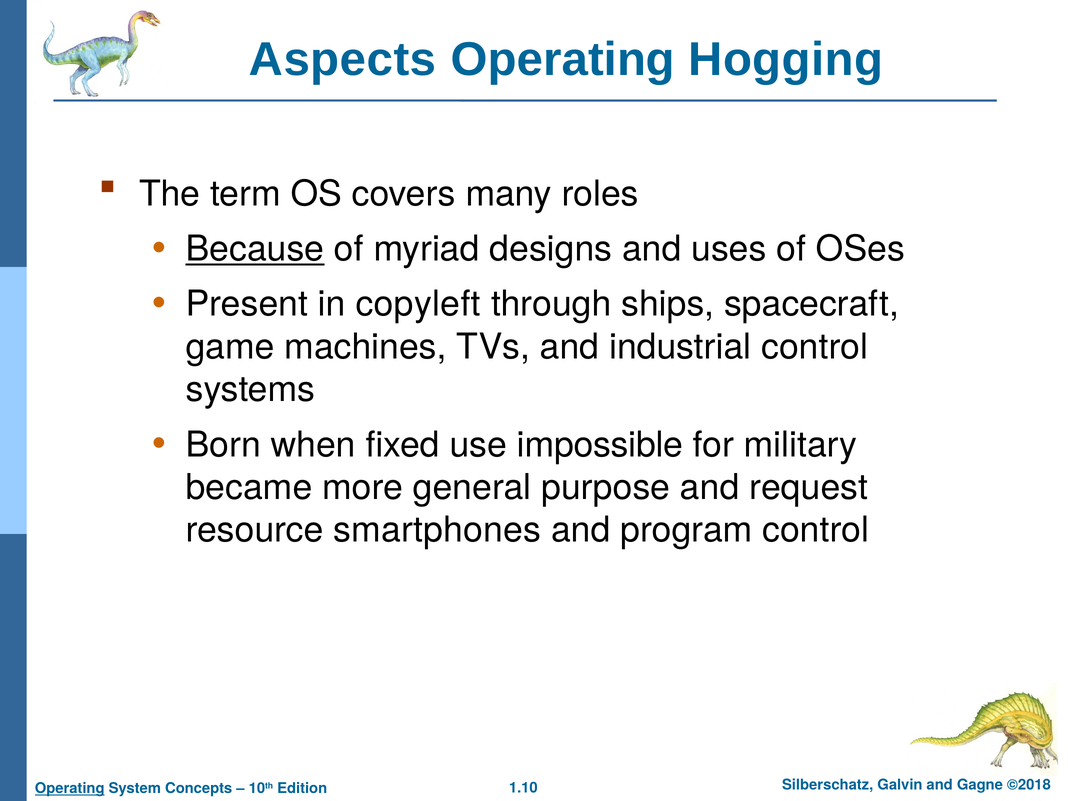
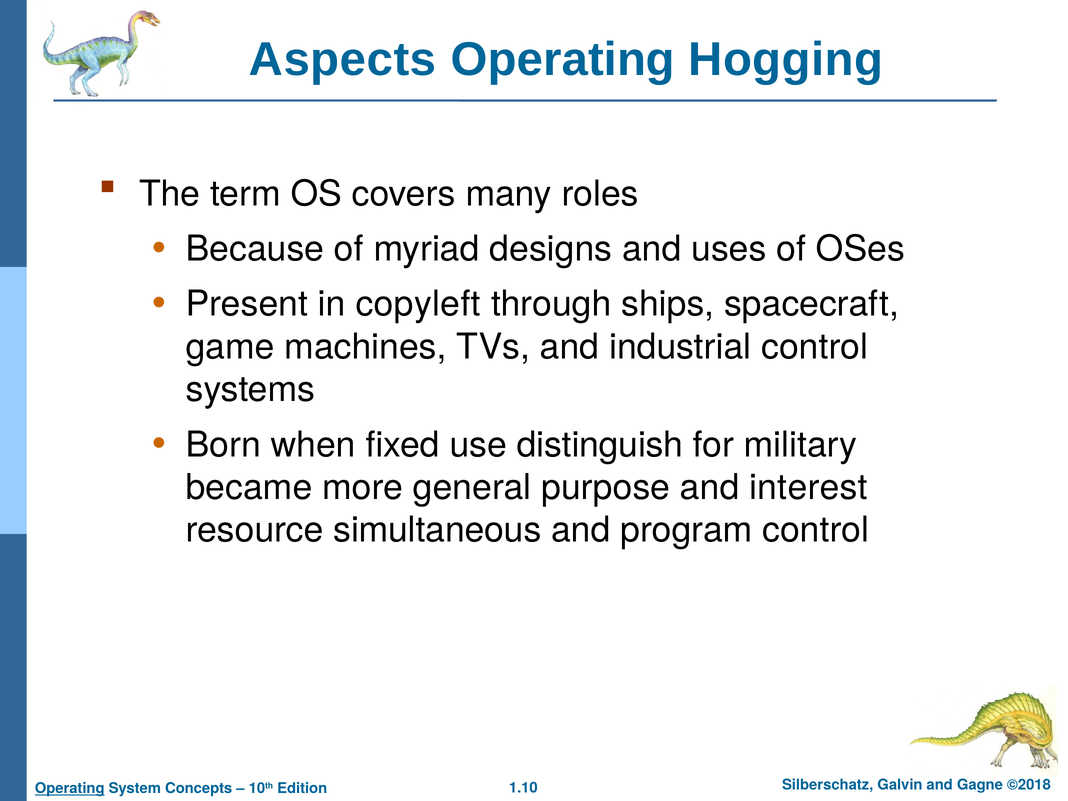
Because underline: present -> none (255, 249)
impossible: impossible -> distinguish (600, 445)
request: request -> interest (809, 488)
smartphones: smartphones -> simultaneous (437, 530)
